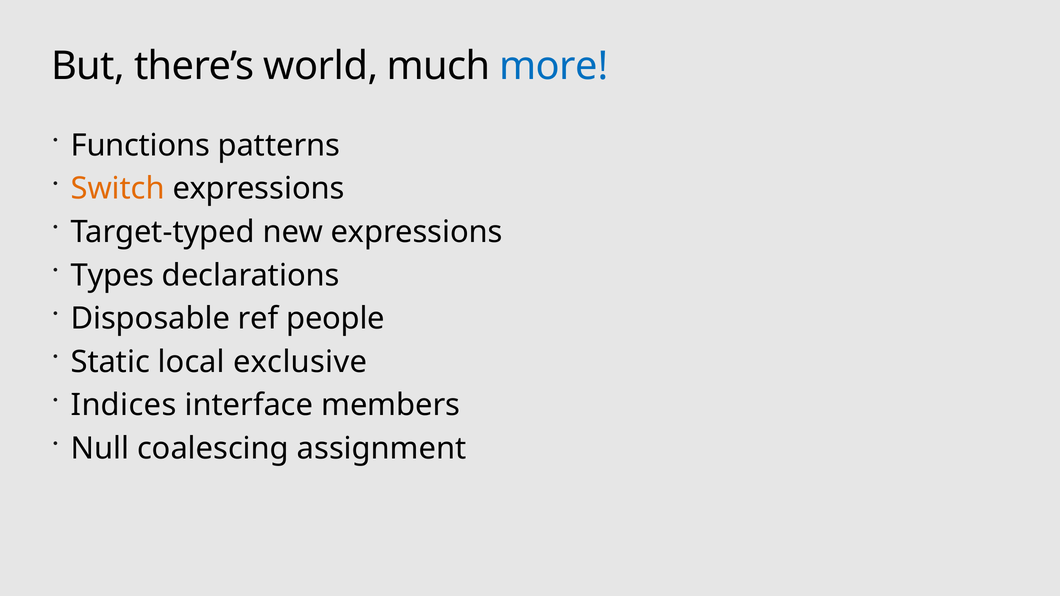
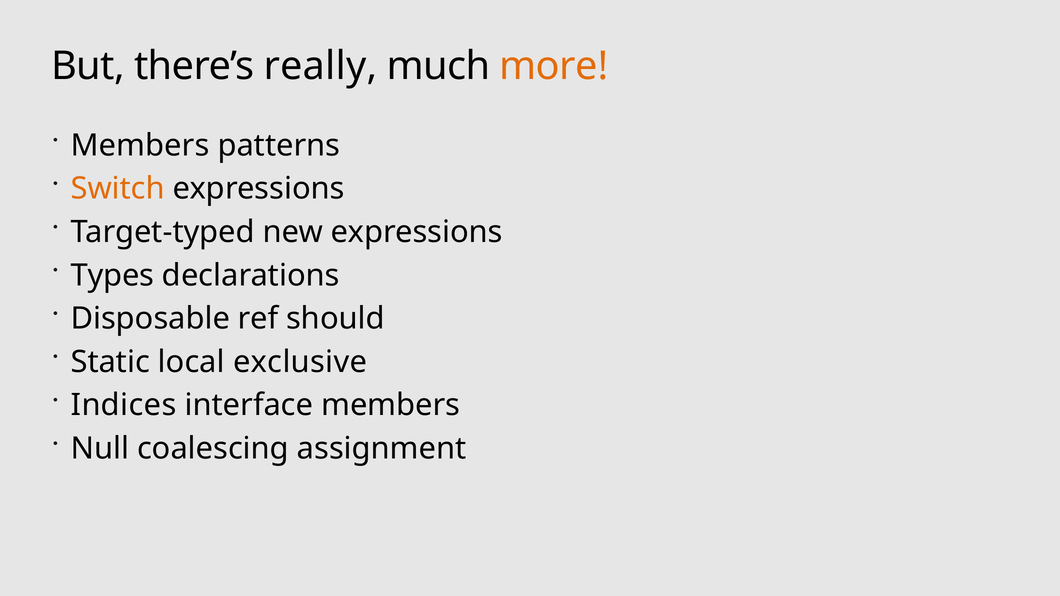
world: world -> really (320, 66)
more colour: blue -> orange (554, 66)
Functions: Functions -> Members (140, 146)
people: people -> should (335, 319)
